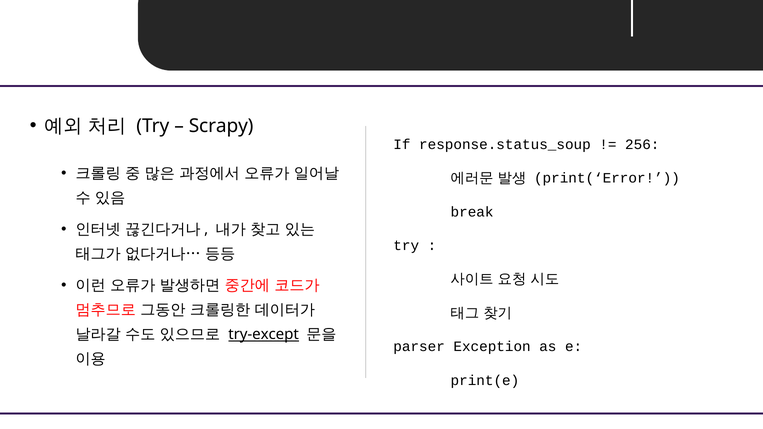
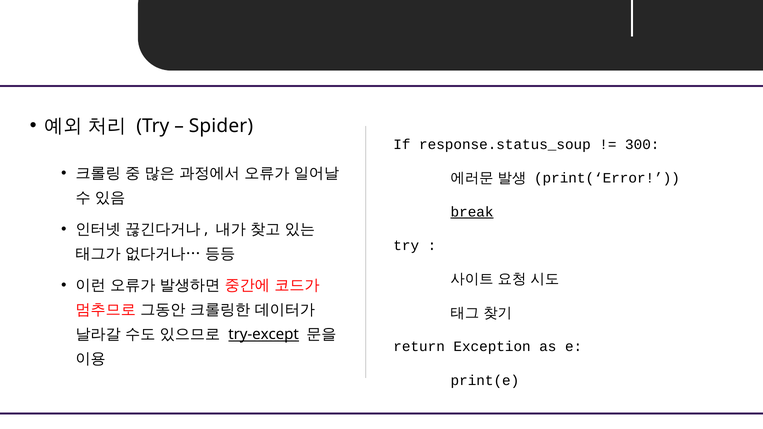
Scrapy: Scrapy -> Spider (221, 126)
256: 256 -> 300 (642, 145)
break underline: none -> present (472, 212)
parser: parser -> return (419, 347)
